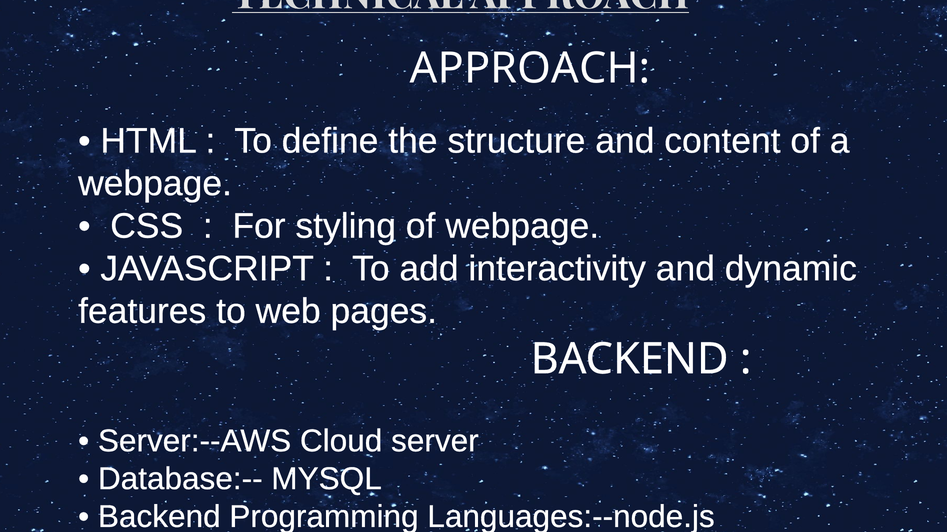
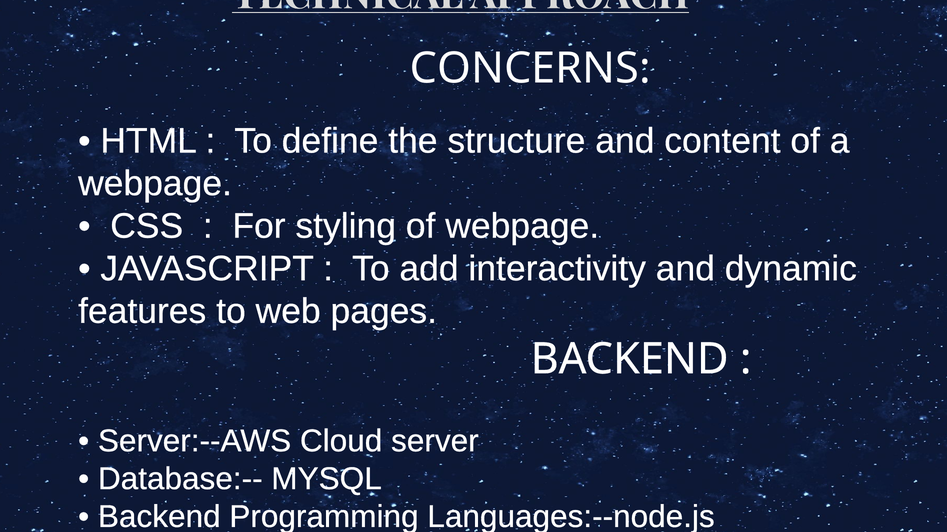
APPROACH: APPROACH -> CONCERNS (530, 69)
